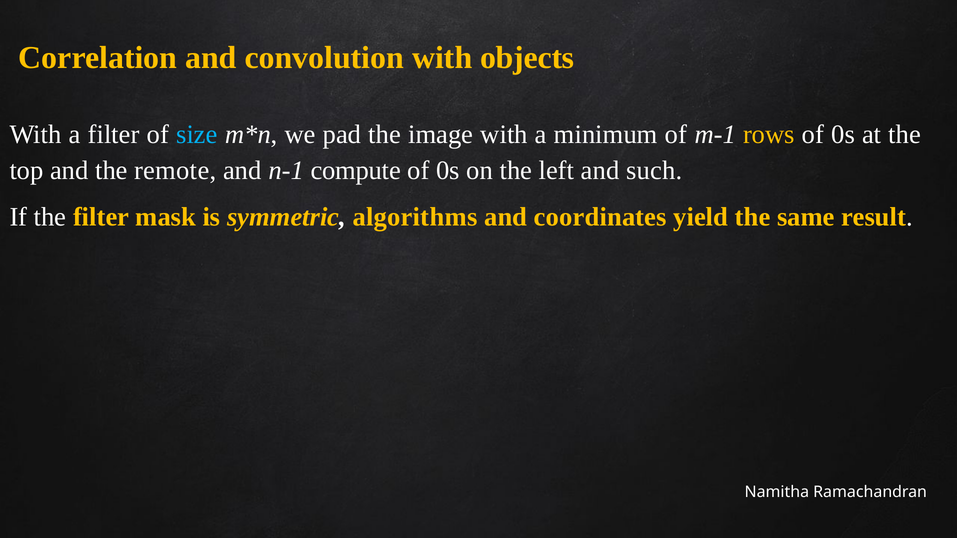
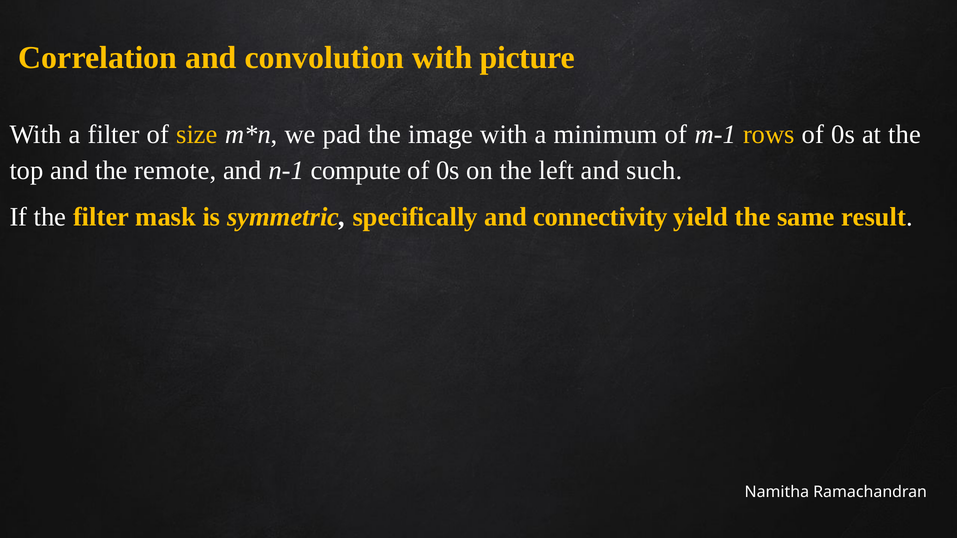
objects: objects -> picture (527, 58)
size colour: light blue -> yellow (197, 134)
algorithms: algorithms -> specifically (415, 217)
coordinates: coordinates -> connectivity (601, 217)
